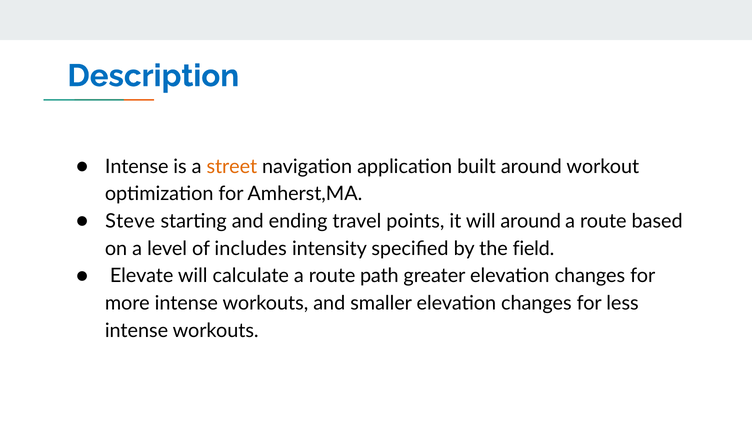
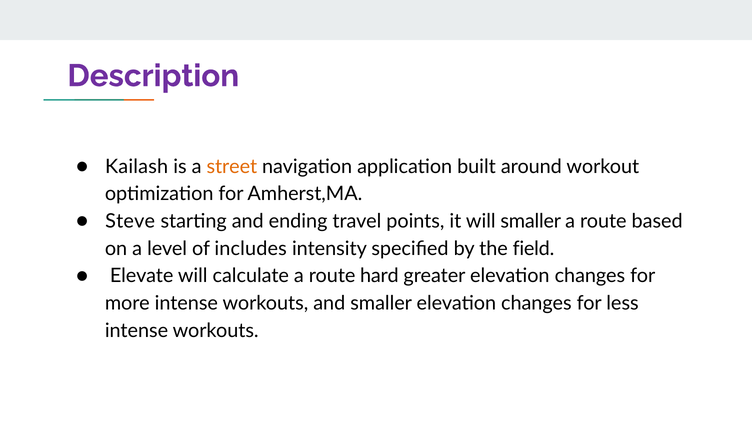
Description colour: blue -> purple (153, 76)
Intense: Intense -> Kailash (137, 167)
will around: around -> smaller (531, 221)
path: path -> hard (379, 276)
